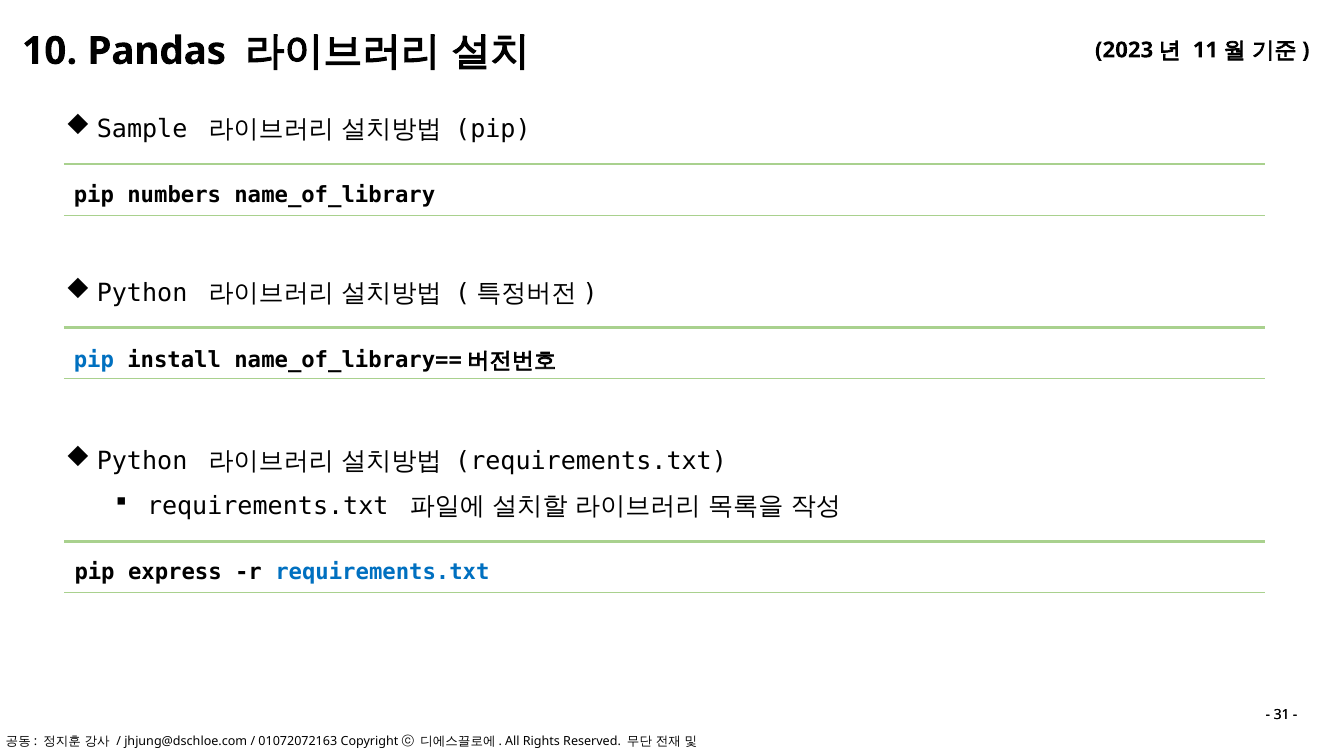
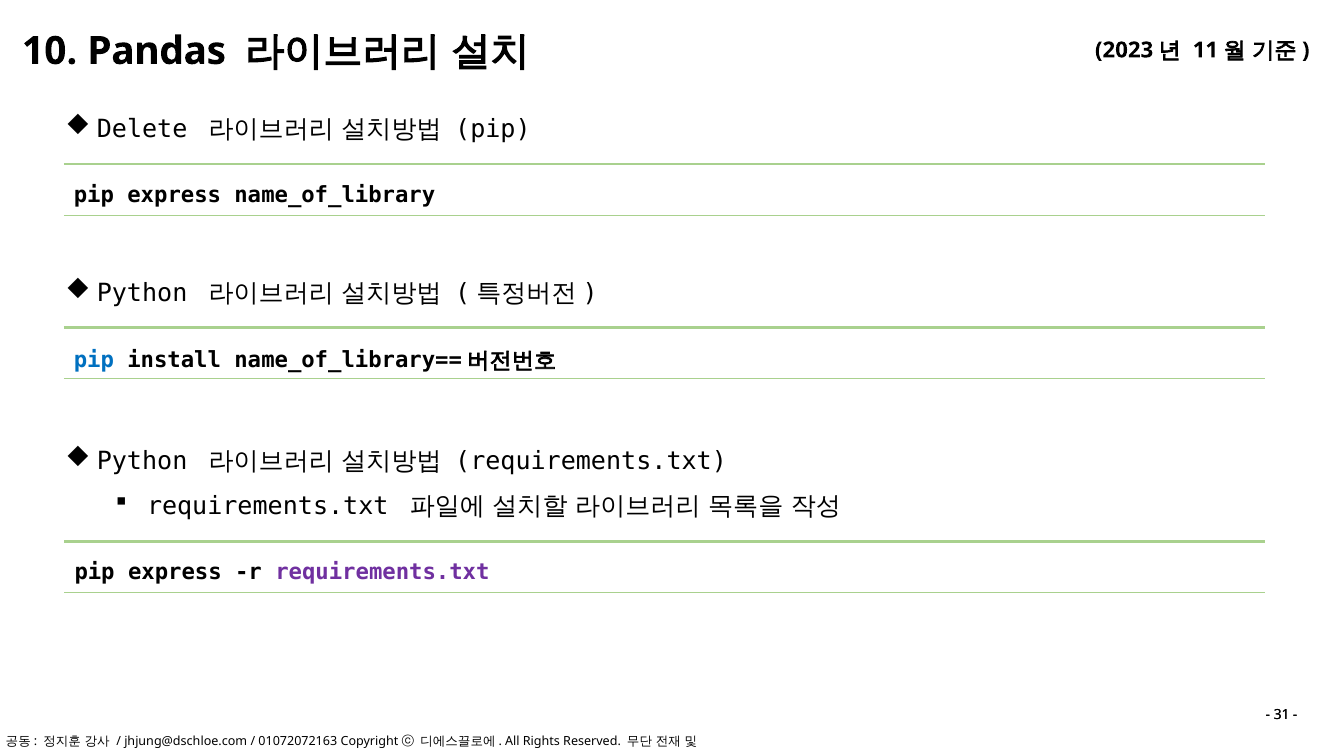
Sample: Sample -> Delete (142, 130)
numbers: numbers -> express (174, 195)
requirements.txt colour: blue -> purple (382, 573)
